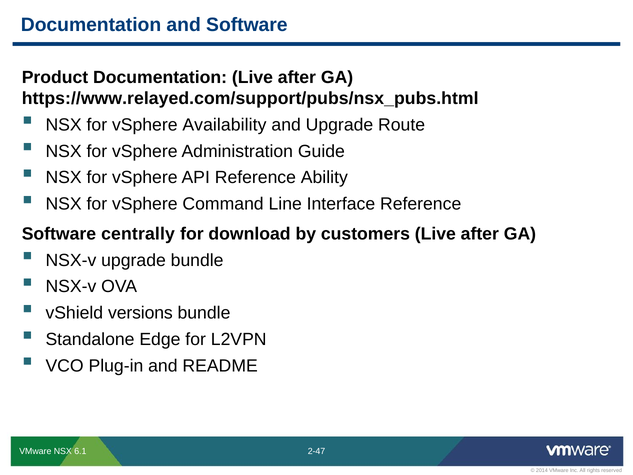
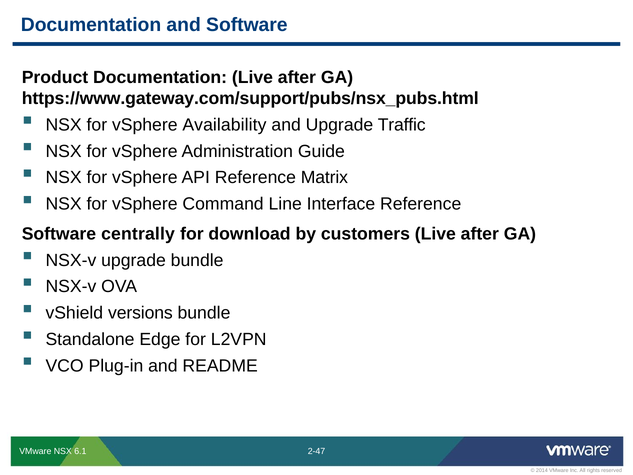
https://www.relayed.com/support/pubs/nsx_pubs.html: https://www.relayed.com/support/pubs/nsx_pubs.html -> https://www.gateway.com/support/pubs/nsx_pubs.html (250, 98)
Route: Route -> Traffic (402, 125)
Ability: Ability -> Matrix (324, 177)
